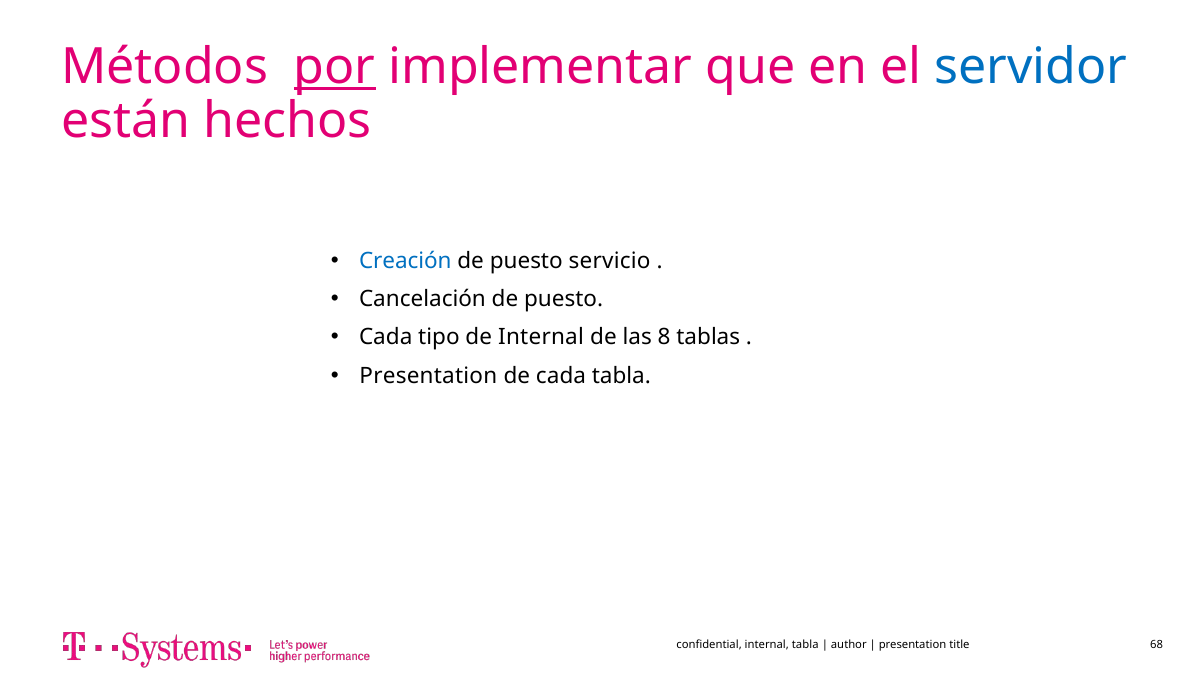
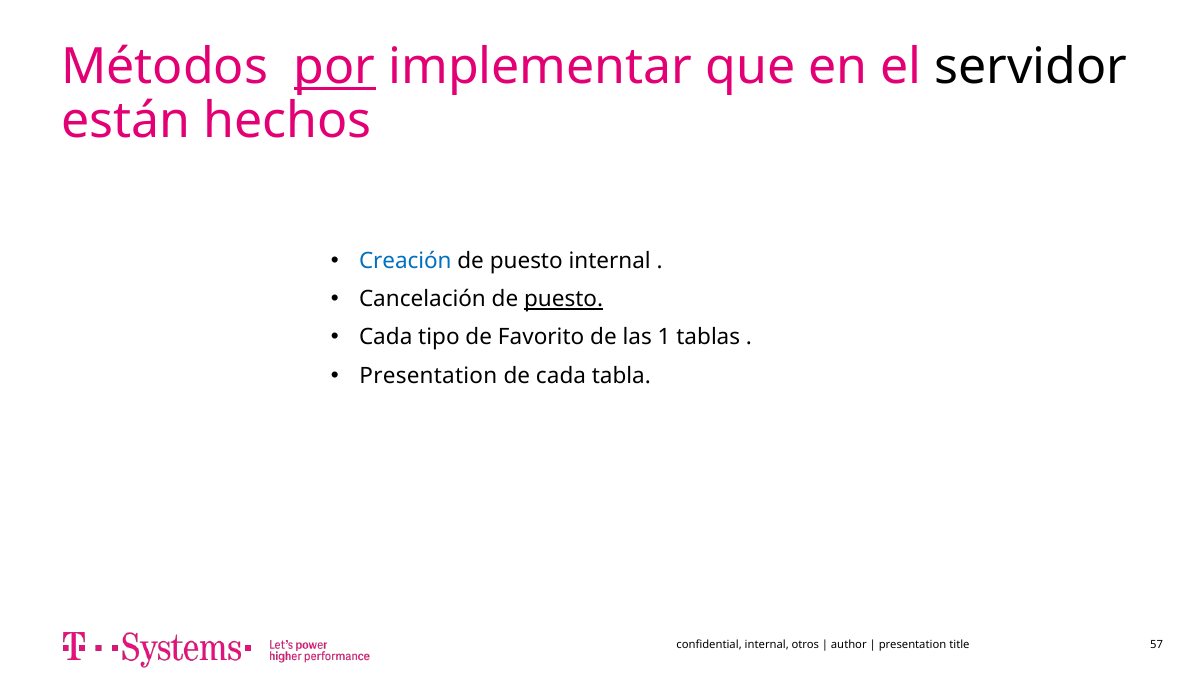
servidor colour: blue -> black (1031, 67)
puesto servicio: servicio -> internal (610, 261)
puesto underline: none -> present (564, 299)
de Internal: Internal -> Favorito (541, 337)
8: 8 -> 1 (664, 337)
internal tabla: tabla -> otros (805, 645)
68: 68 -> 57 (1157, 645)
